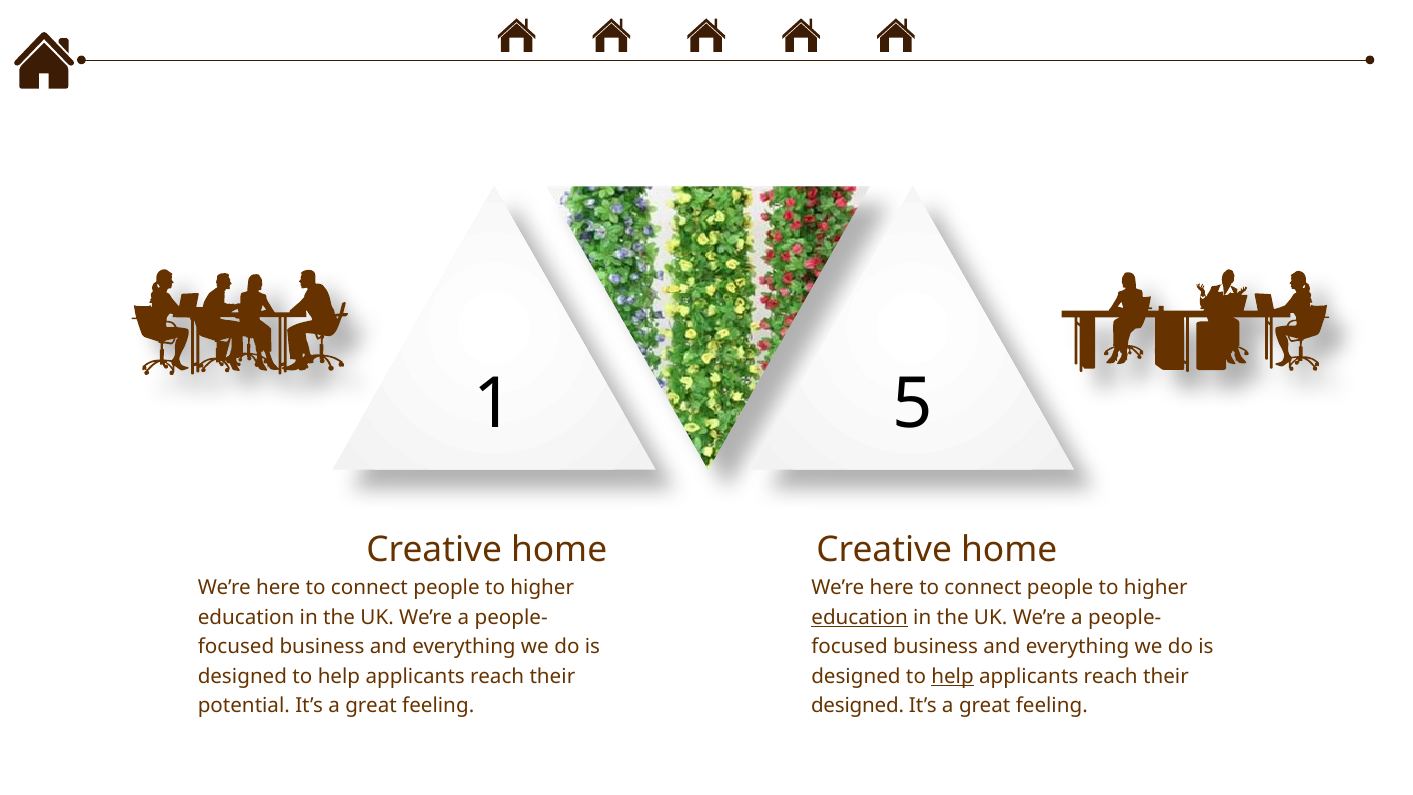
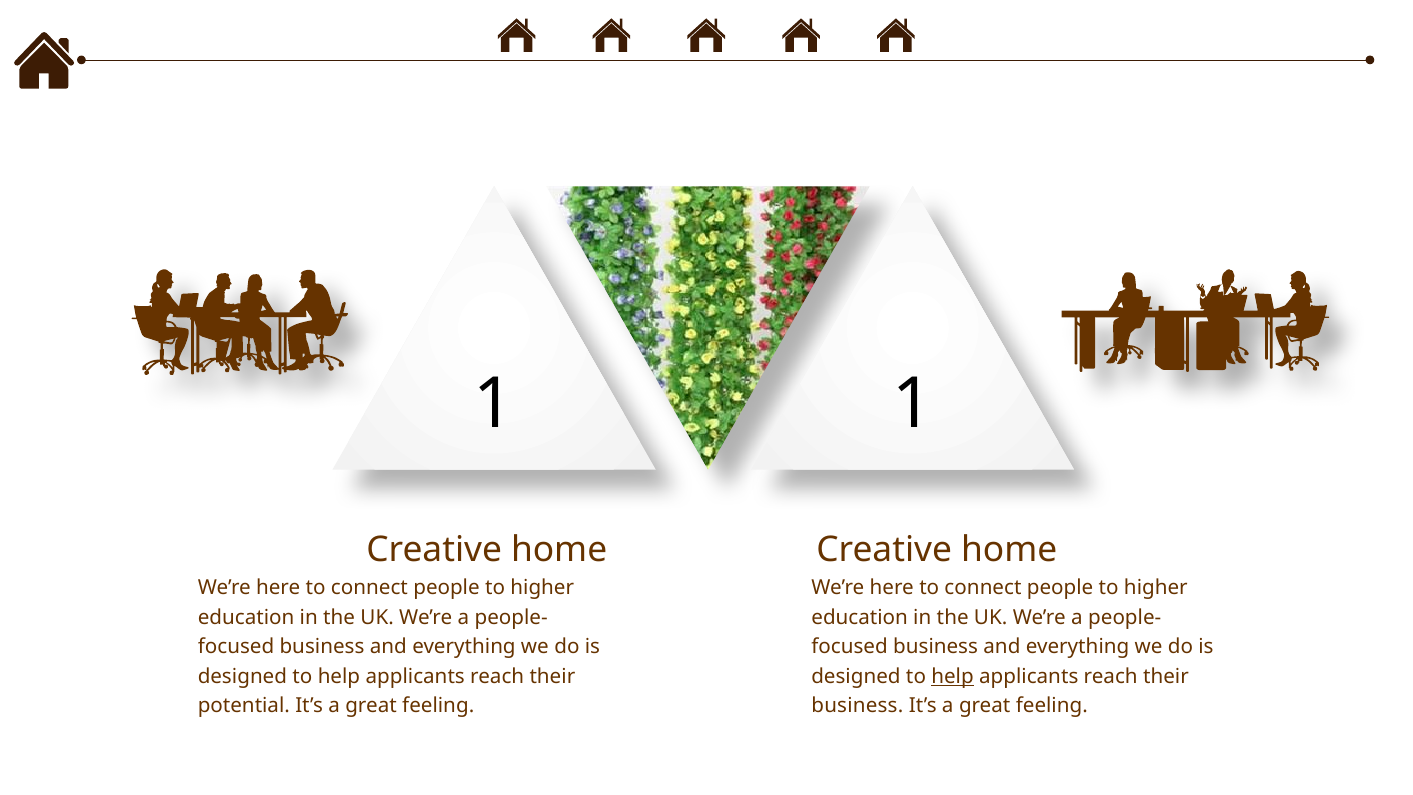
1 5: 5 -> 1 (913, 404)
education underline: present -> none (860, 617)
designed: designed -> business (857, 706)
